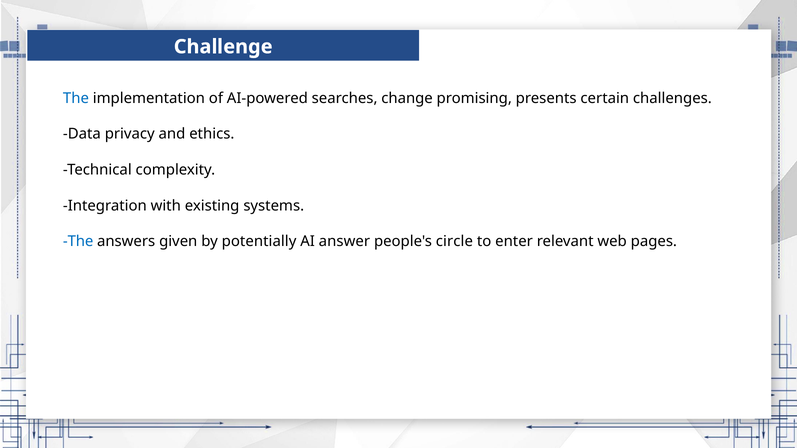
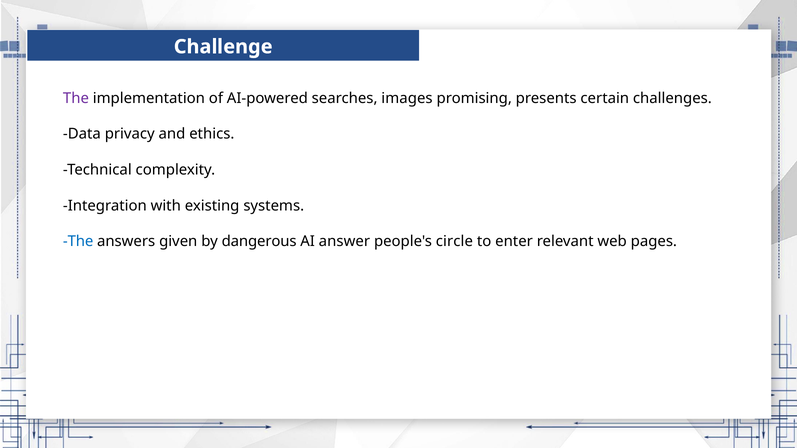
The colour: blue -> purple (76, 98)
change: change -> images (407, 98)
potentially: potentially -> dangerous (259, 242)
